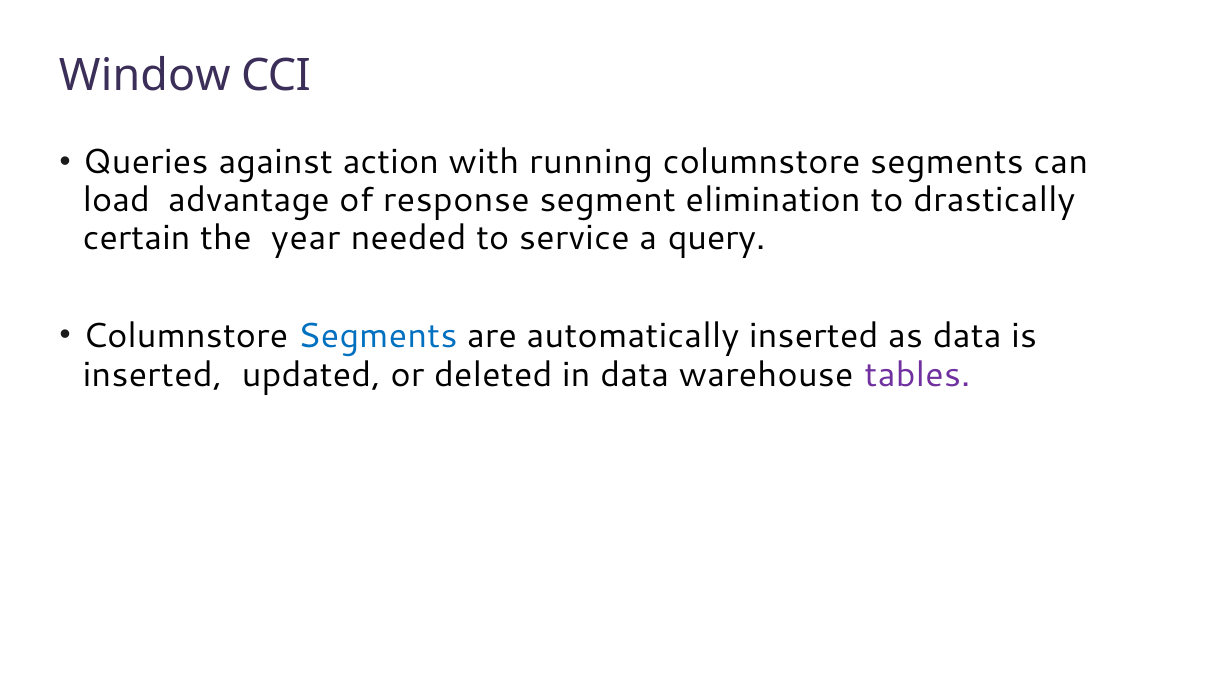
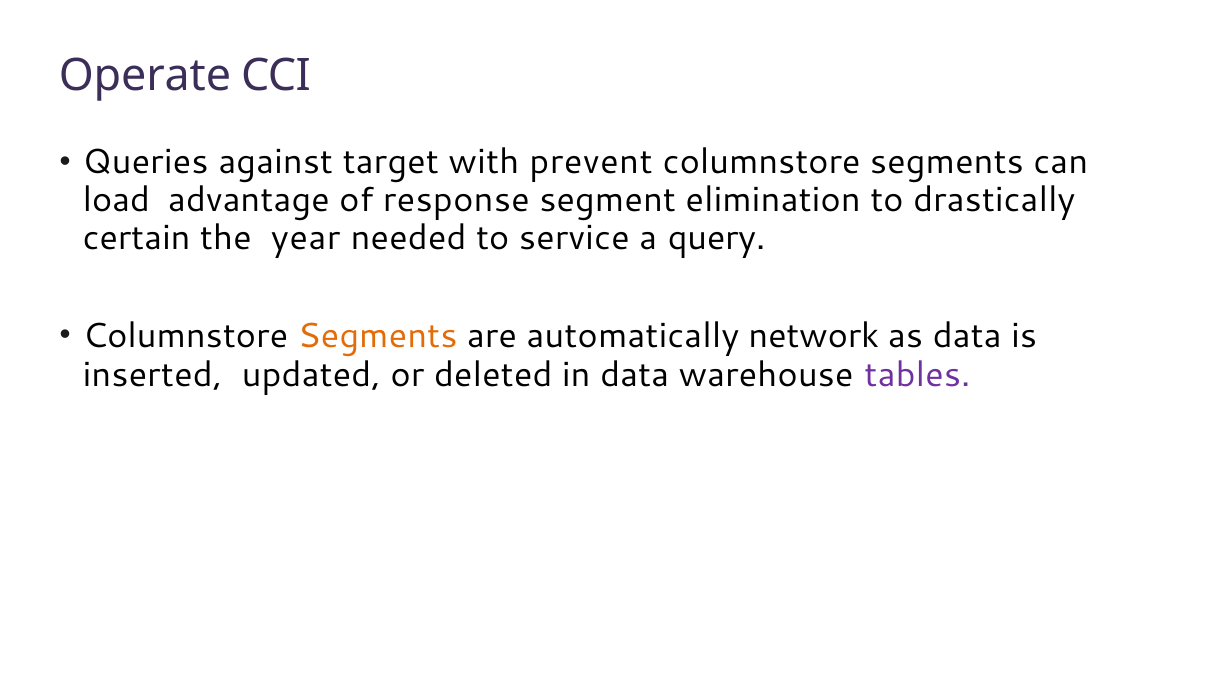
Window: Window -> Operate (145, 76)
action: action -> target (391, 162)
running: running -> prevent (591, 162)
Segments colour: blue -> orange (378, 337)
automatically inserted: inserted -> network (814, 337)
